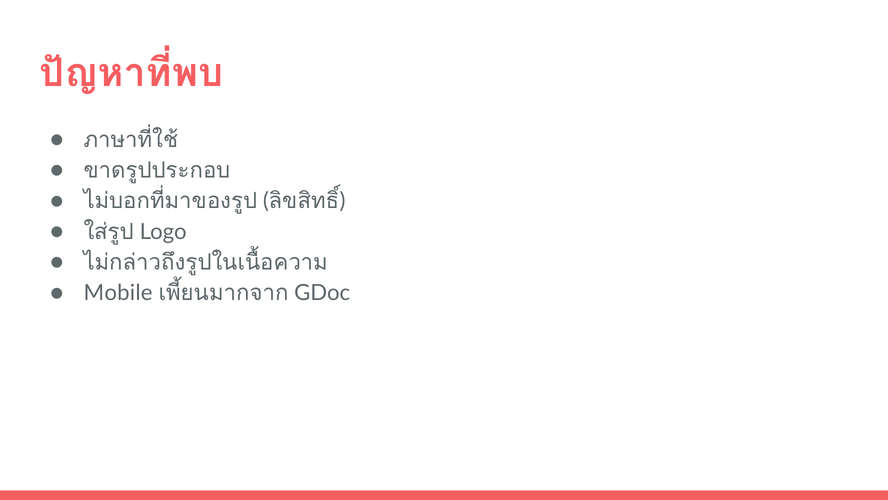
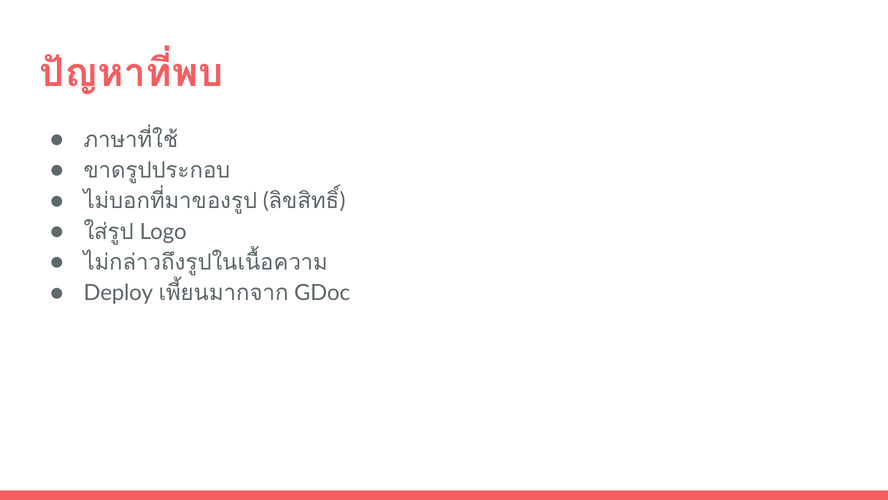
Mobile: Mobile -> Deploy (118, 293)
